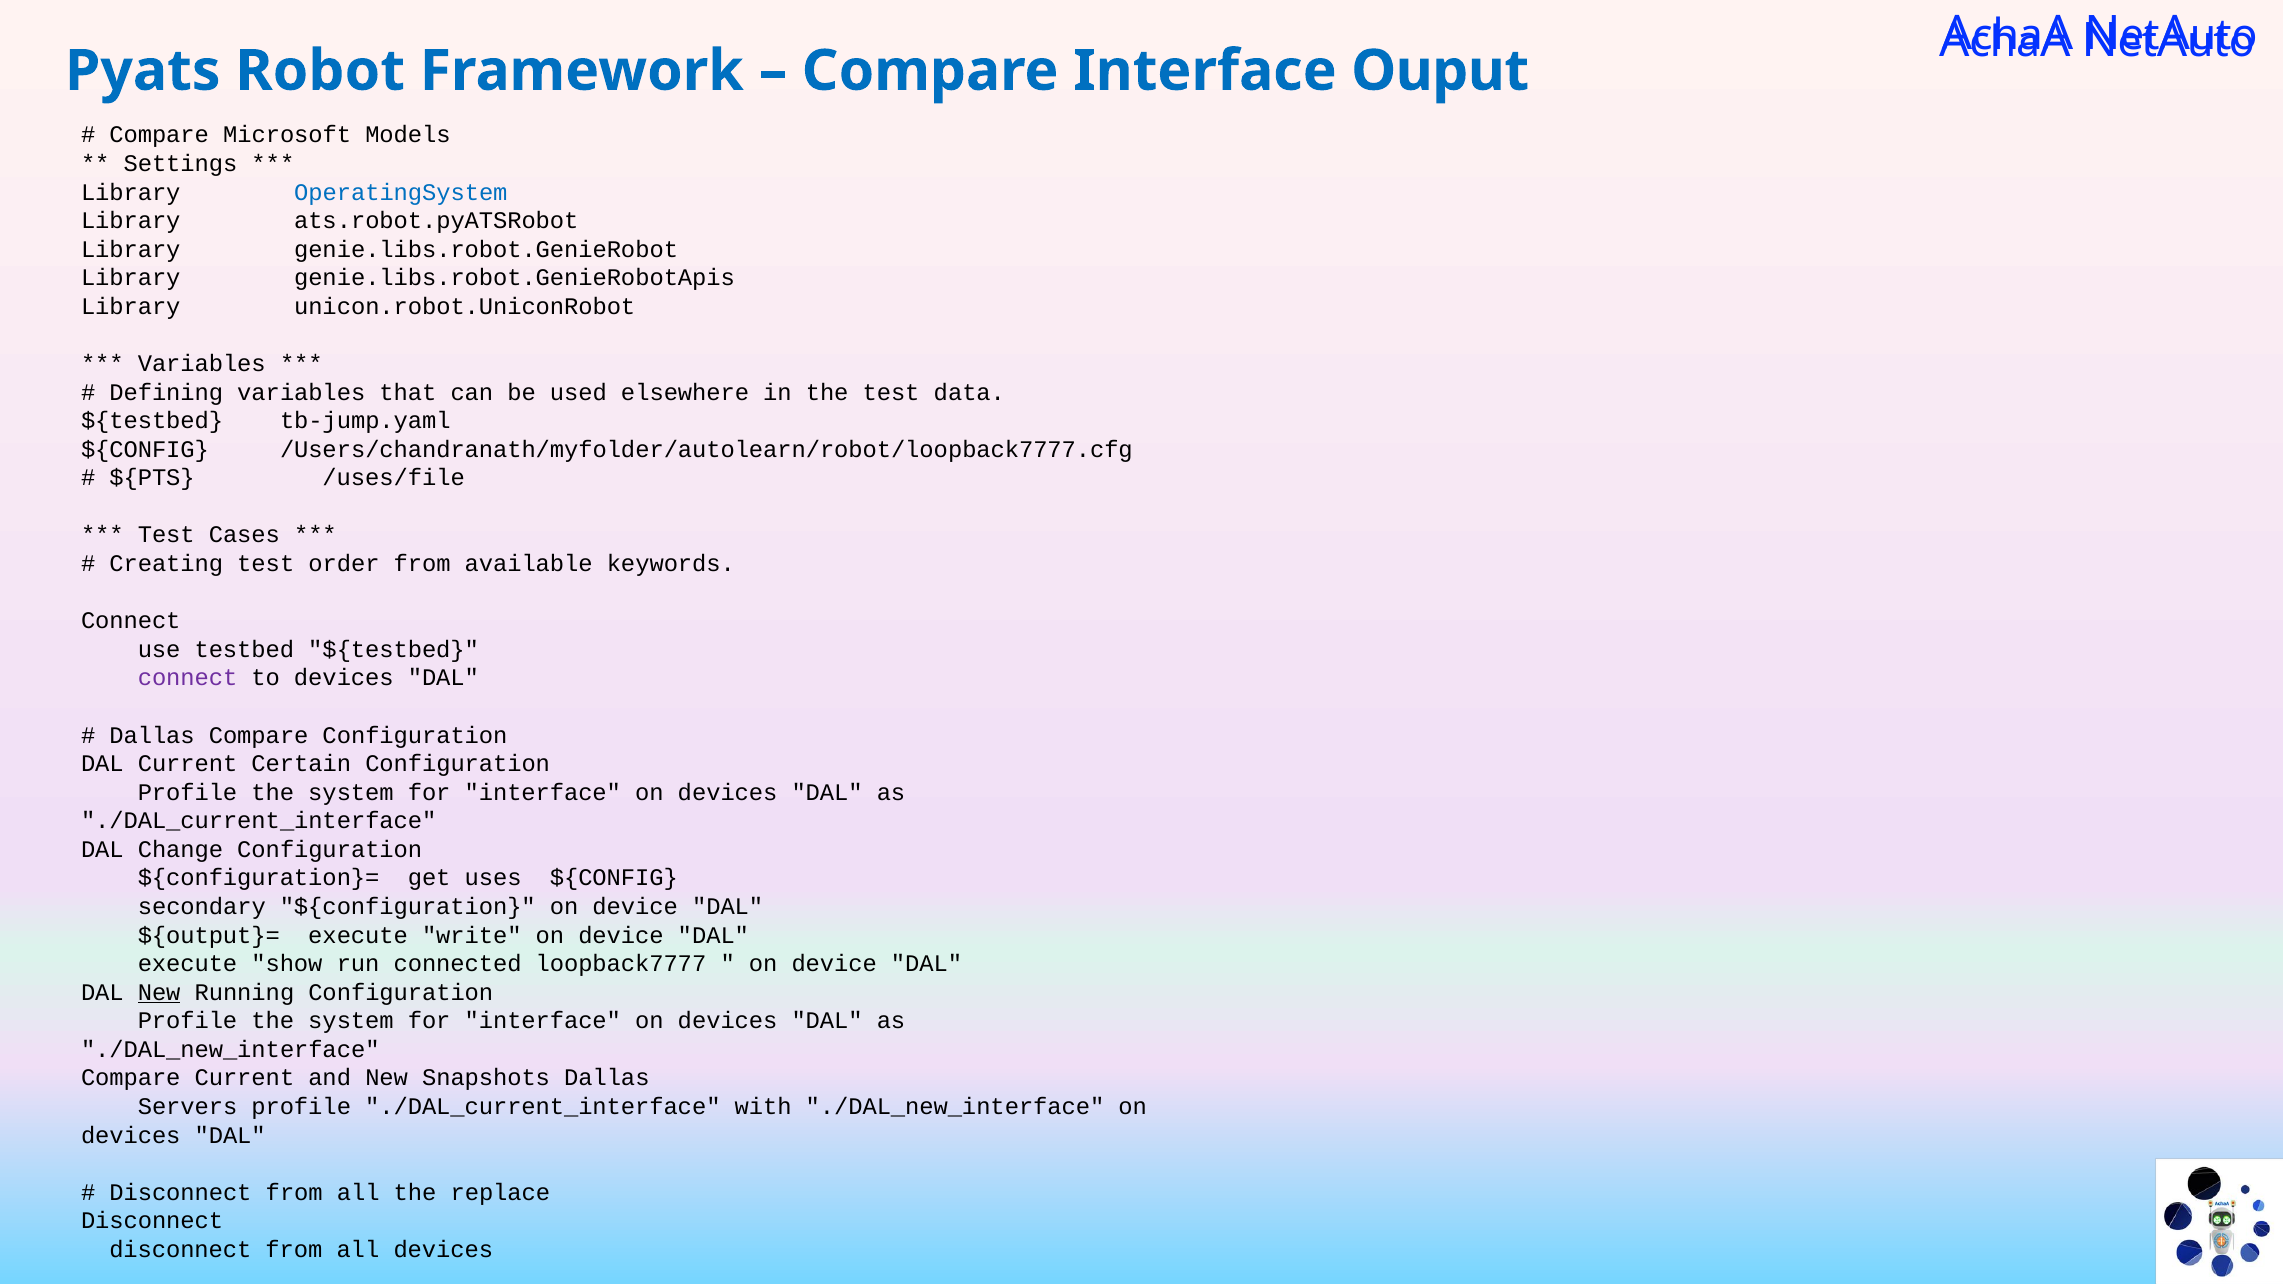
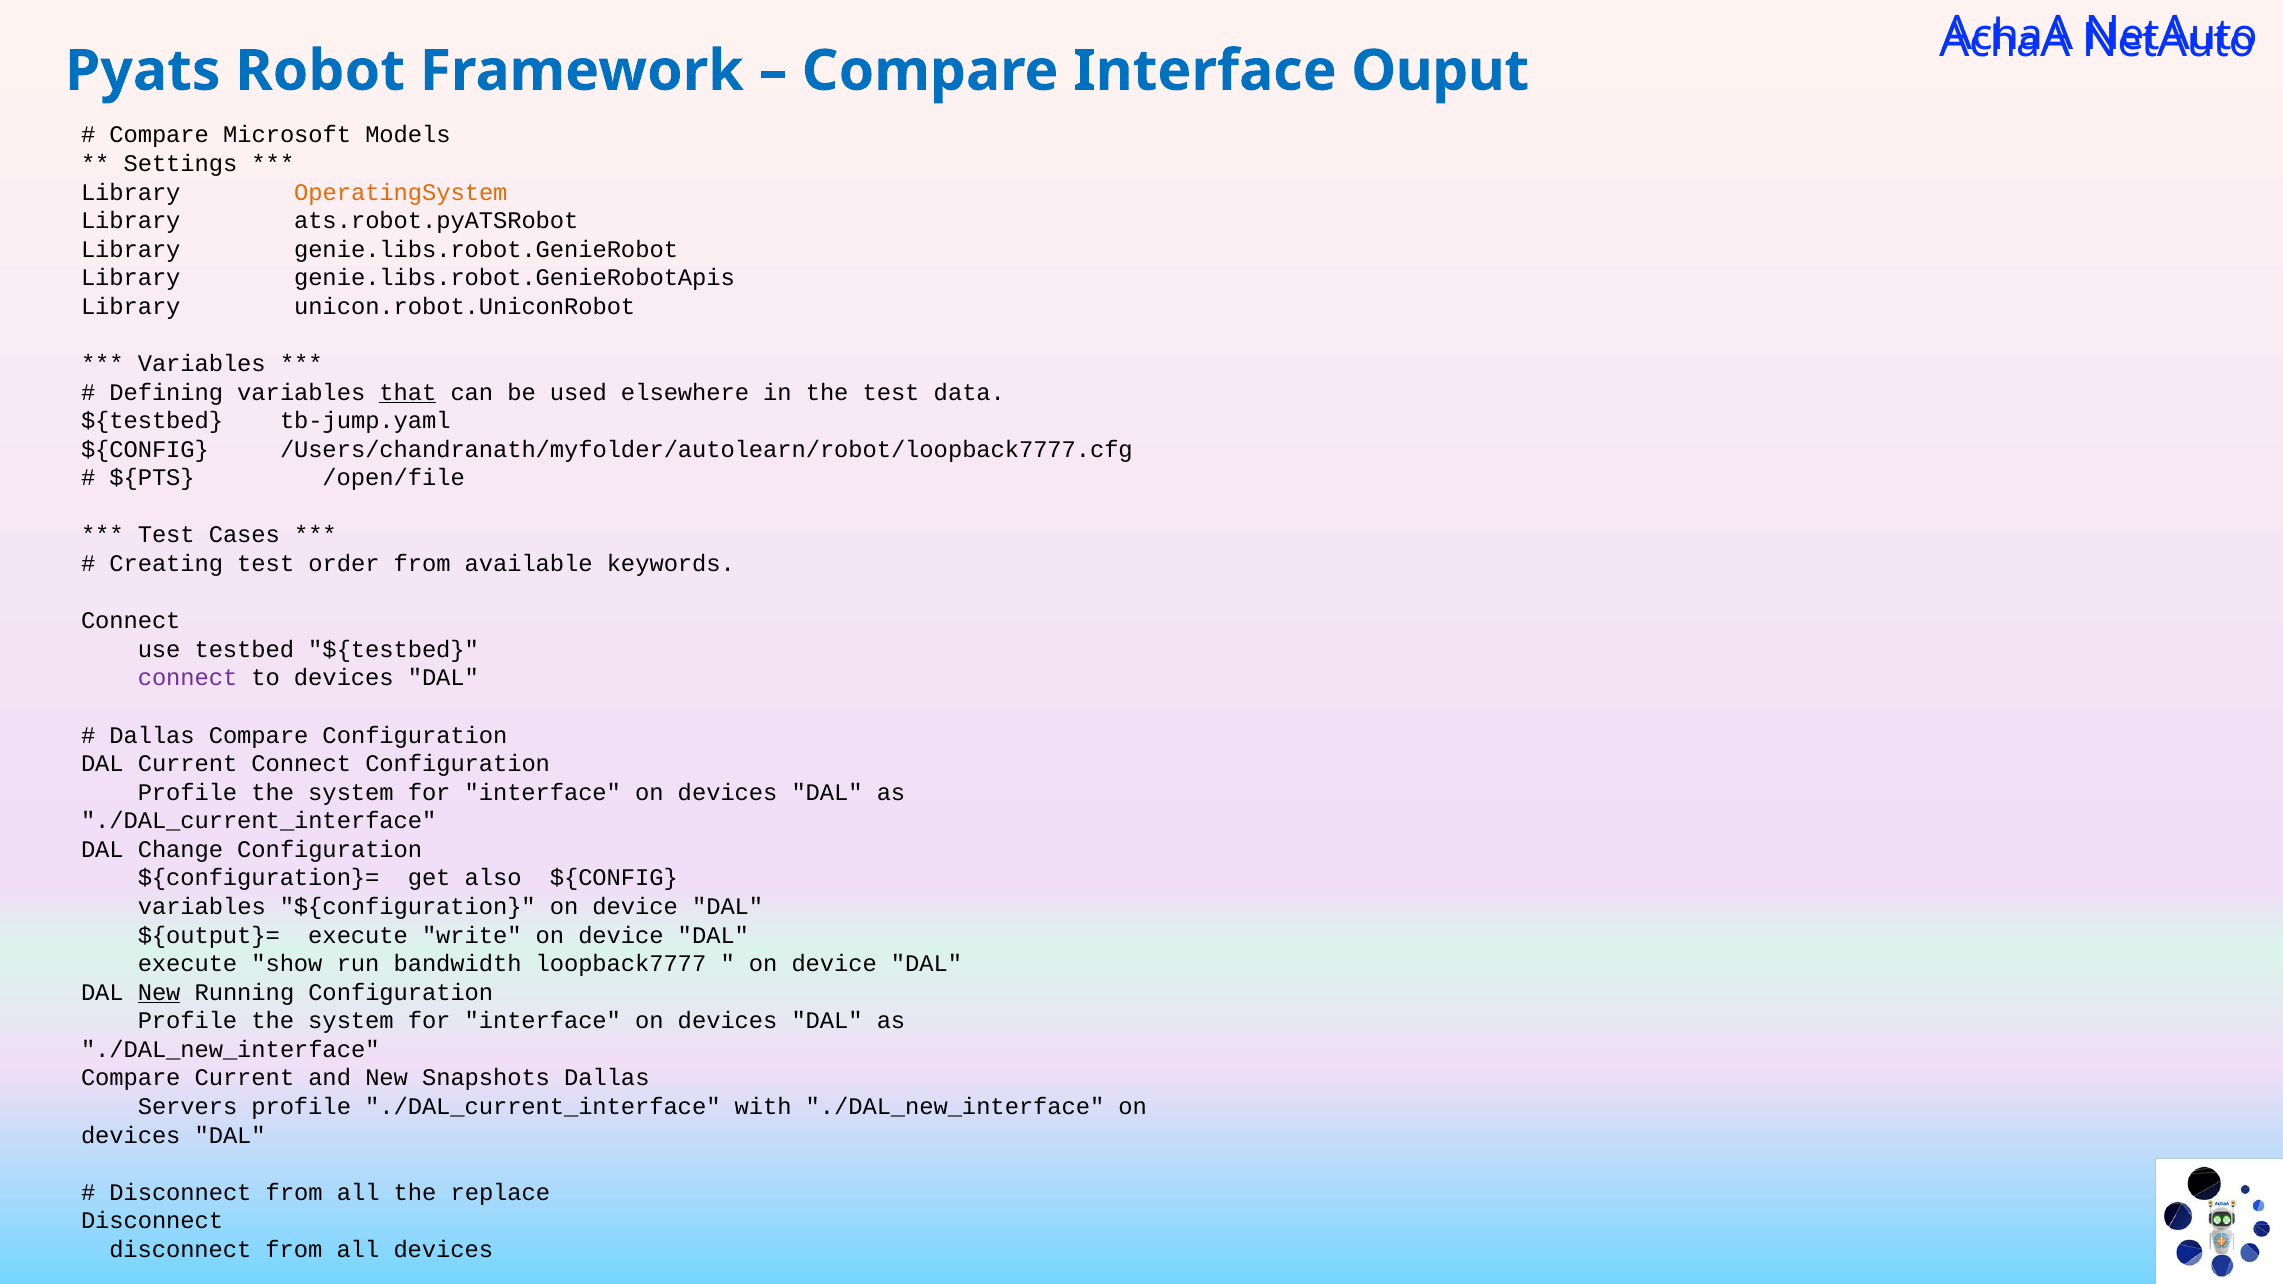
OperatingSystem colour: blue -> orange (401, 192)
that underline: none -> present (408, 392)
/uses/file: /uses/file -> /open/file (394, 478)
Current Certain: Certain -> Connect (301, 764)
uses: uses -> also (493, 878)
secondary: secondary -> variables (202, 907)
connected: connected -> bandwidth (458, 964)
